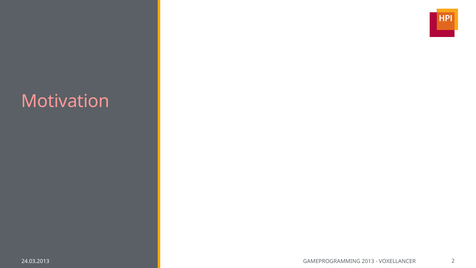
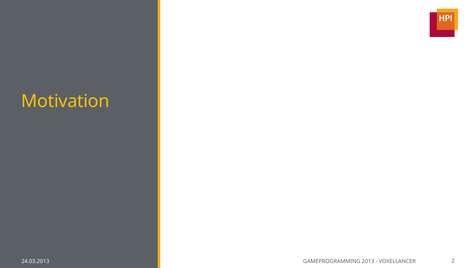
Motivation colour: pink -> yellow (65, 101)
